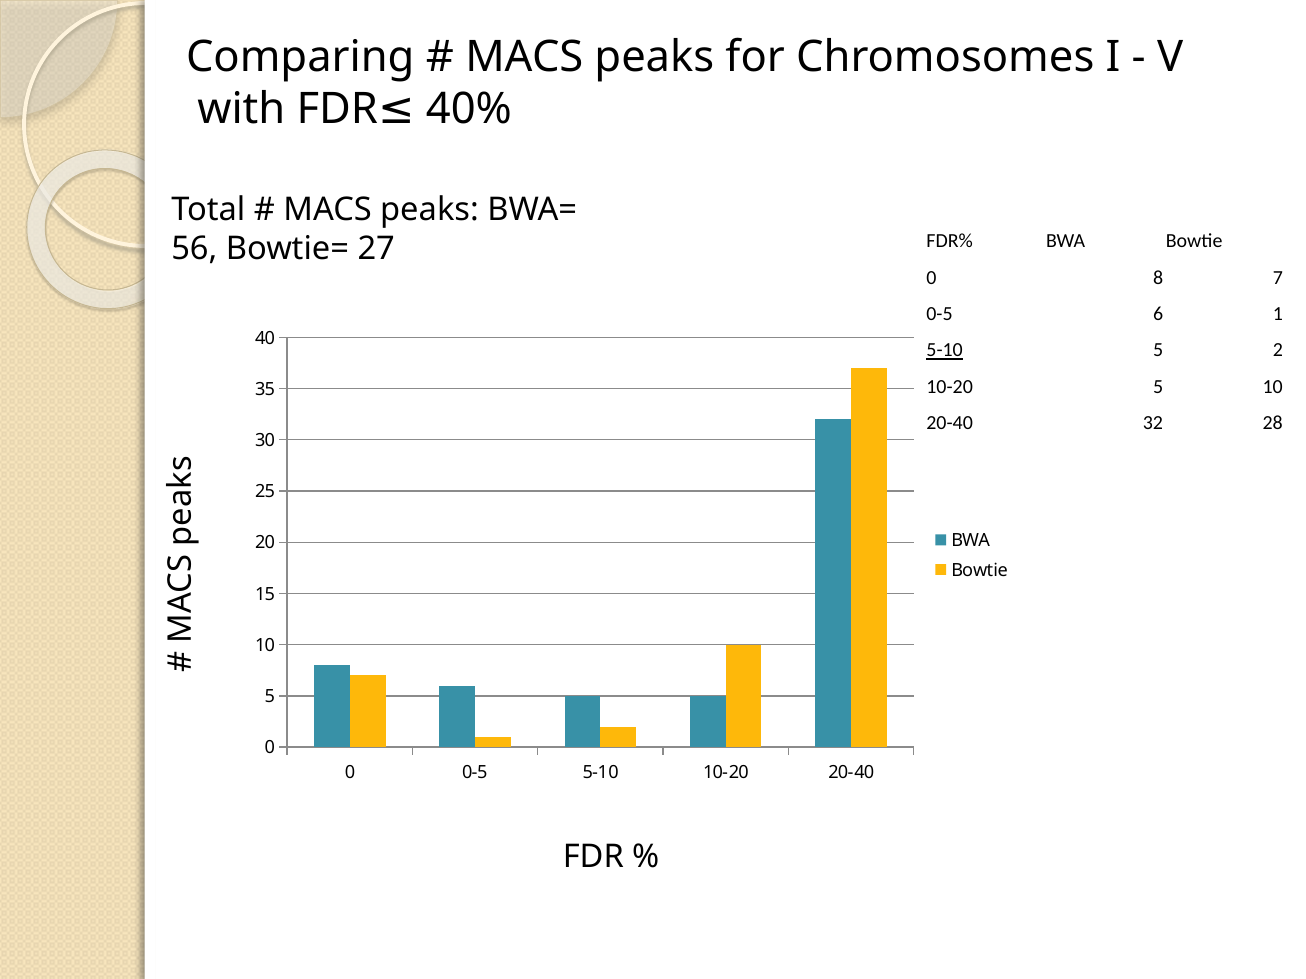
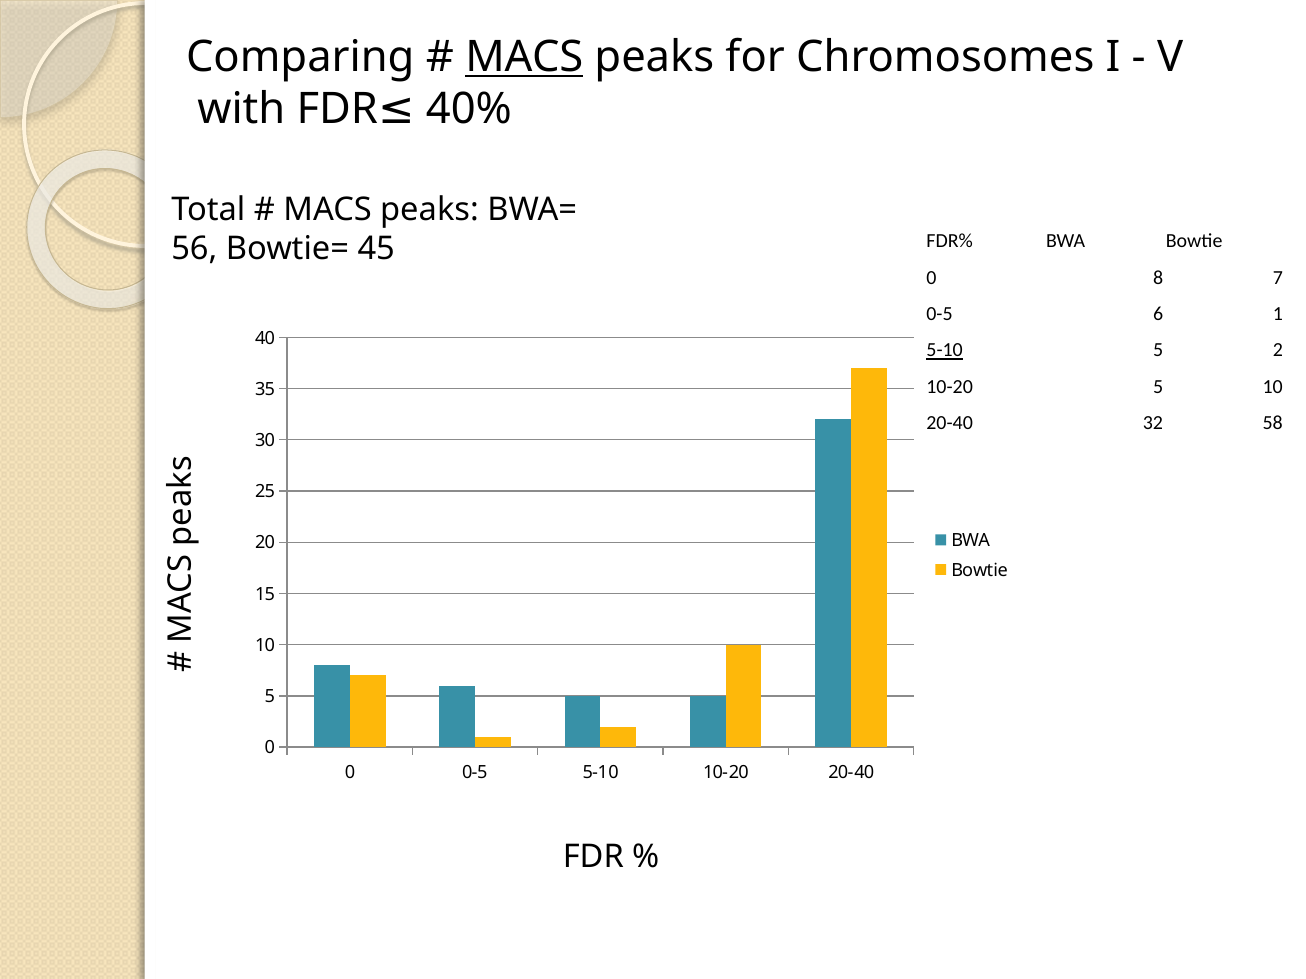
MACS underline: none -> present (524, 57)
27: 27 -> 45 (376, 249)
28: 28 -> 58 (1273, 423)
